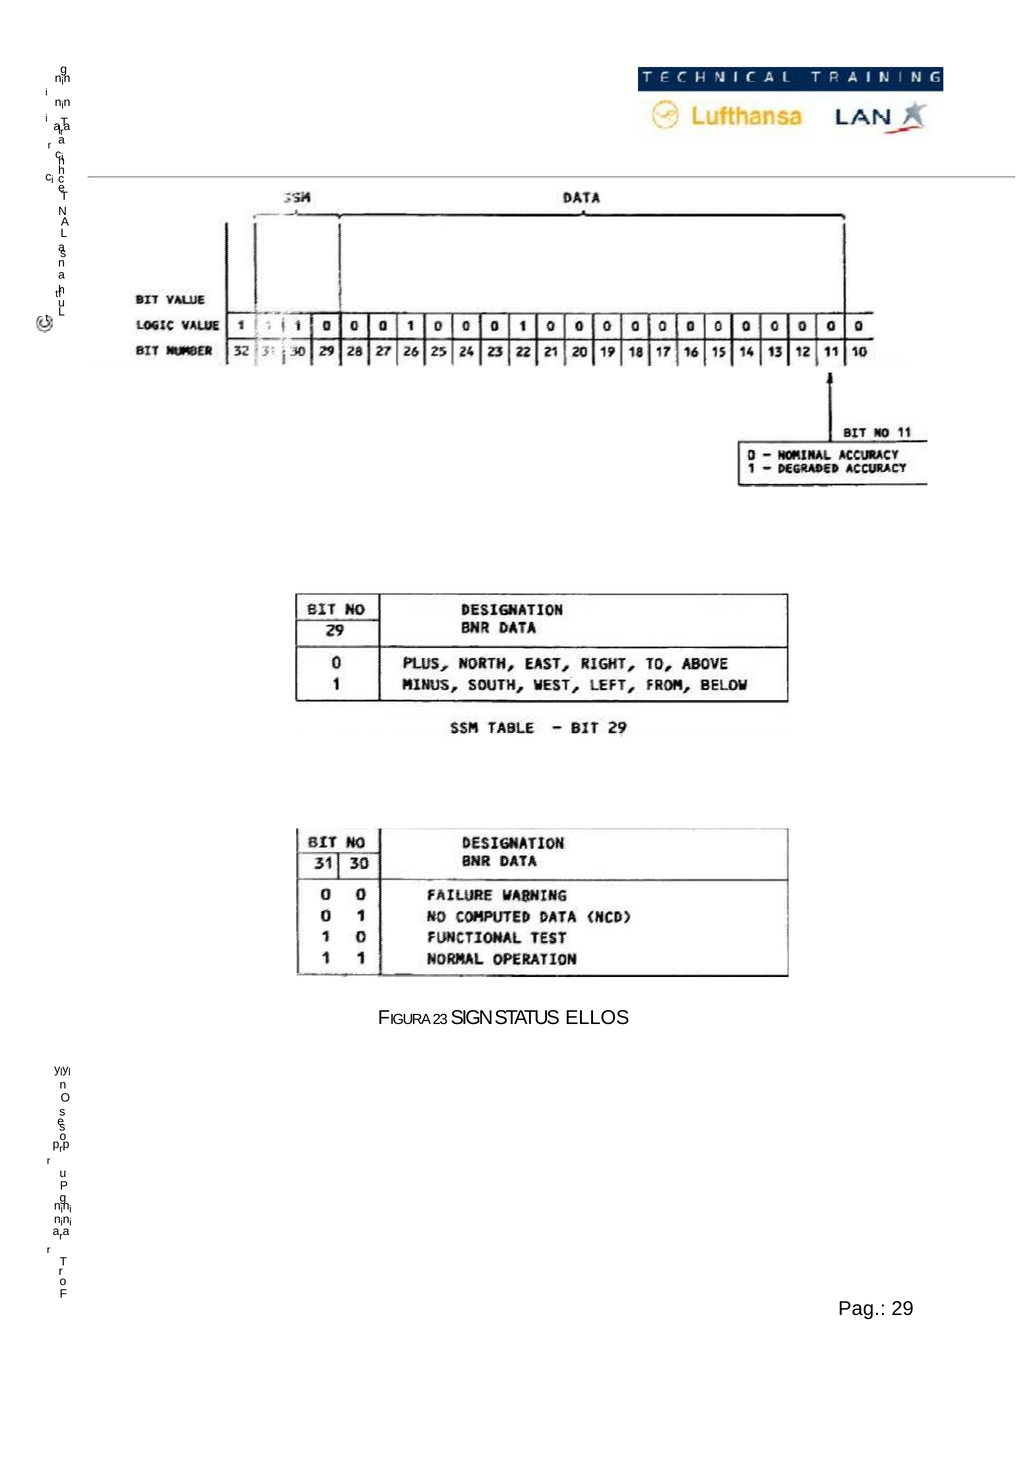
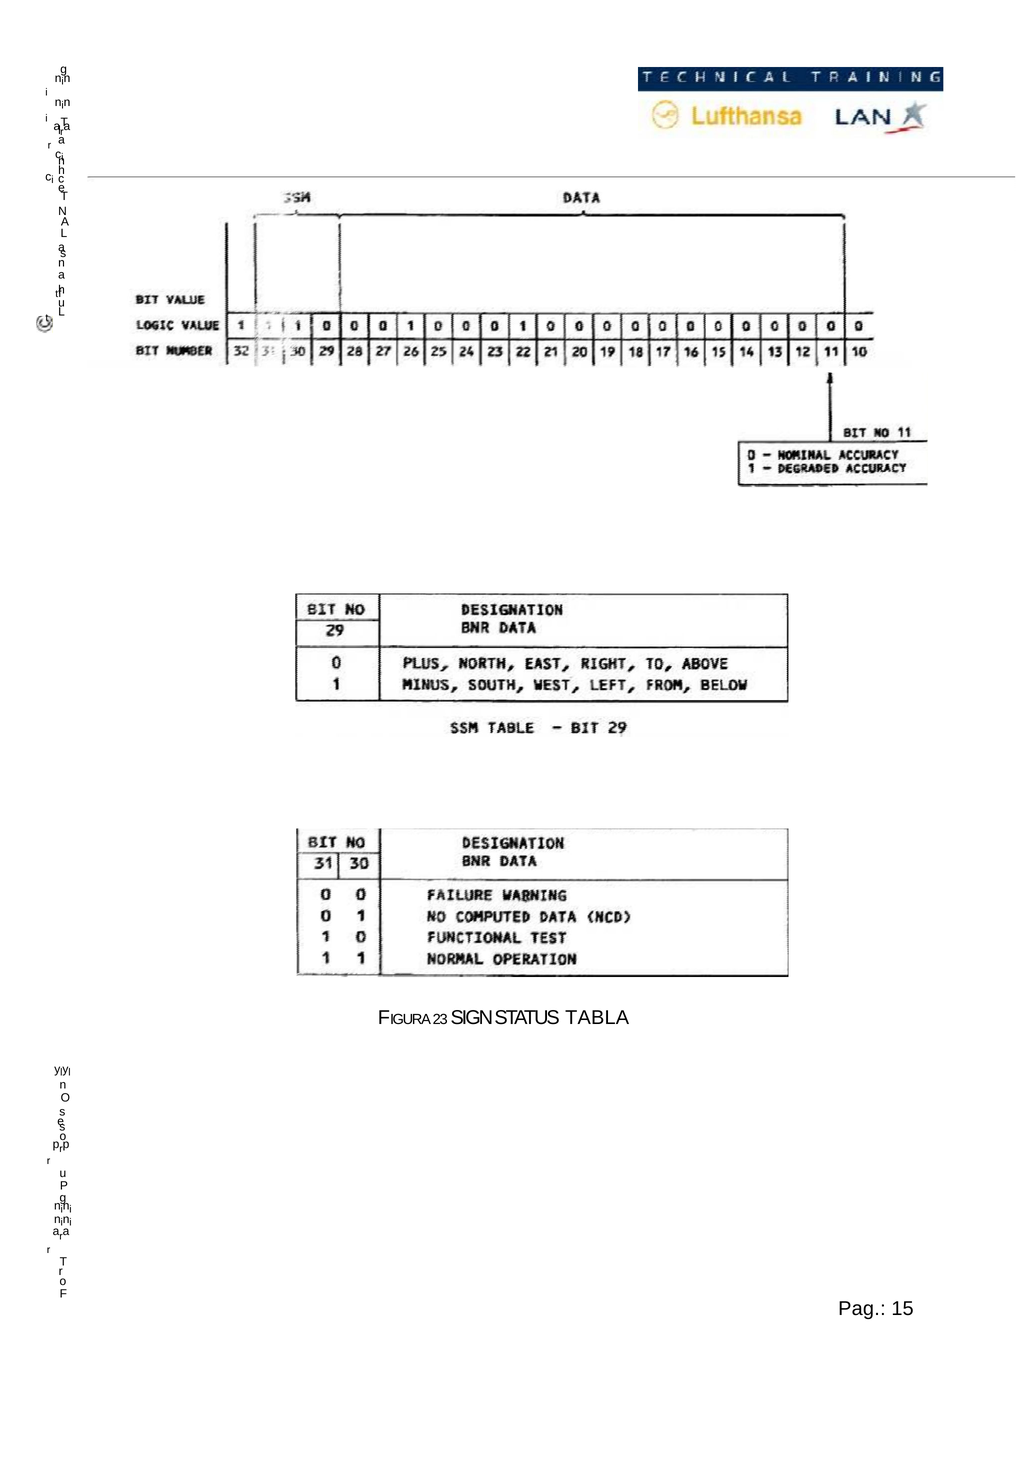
ELLOS: ELLOS -> TABLA (597, 1018)
29: 29 -> 15 (903, 1309)
